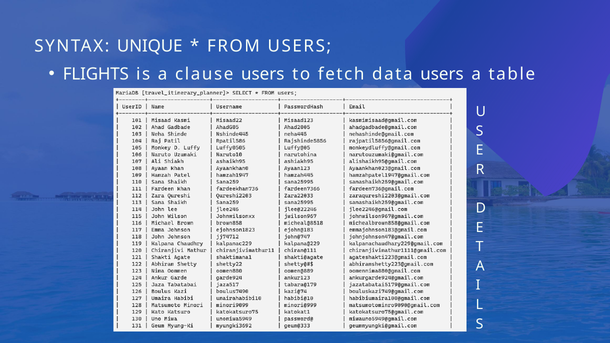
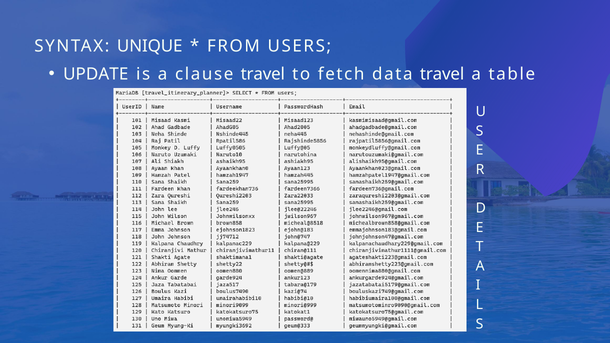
FLIGHTS: FLIGHTS -> UPDATE (96, 74)
clause users: users -> travel (263, 74)
data users: users -> travel (442, 74)
